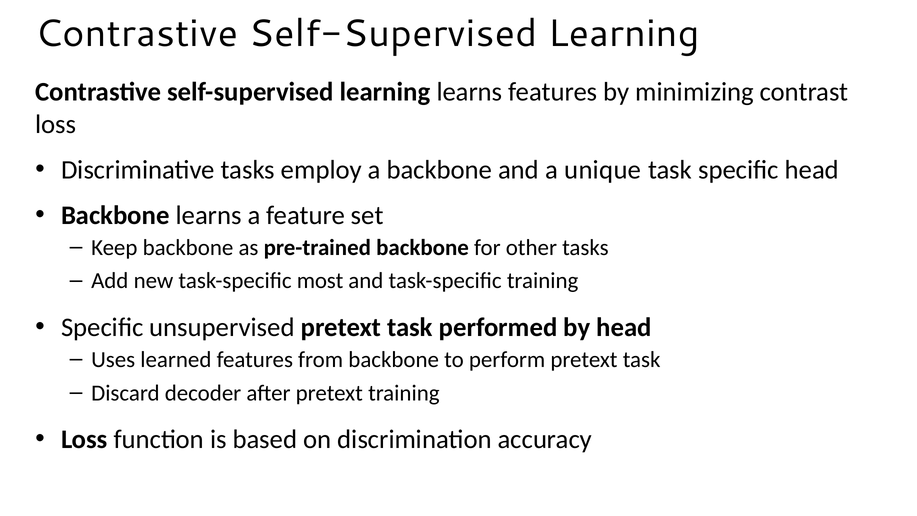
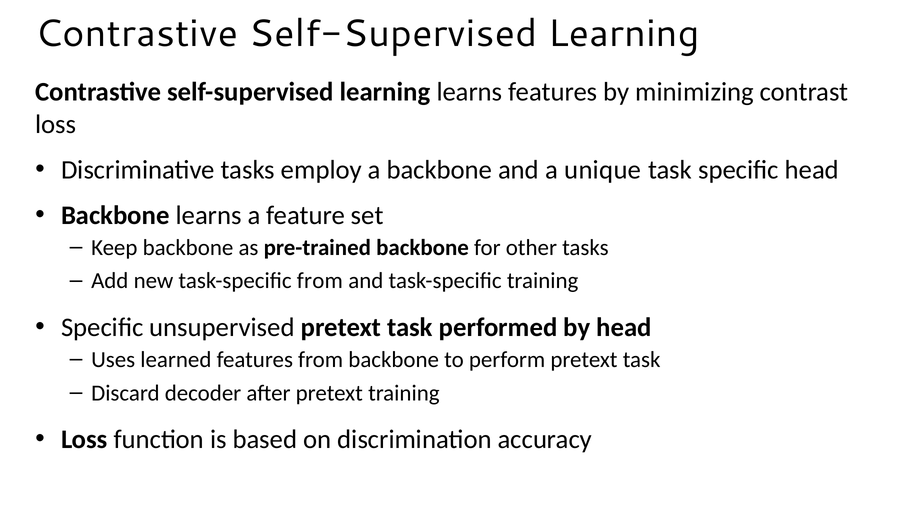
task-specific most: most -> from (320, 281)
